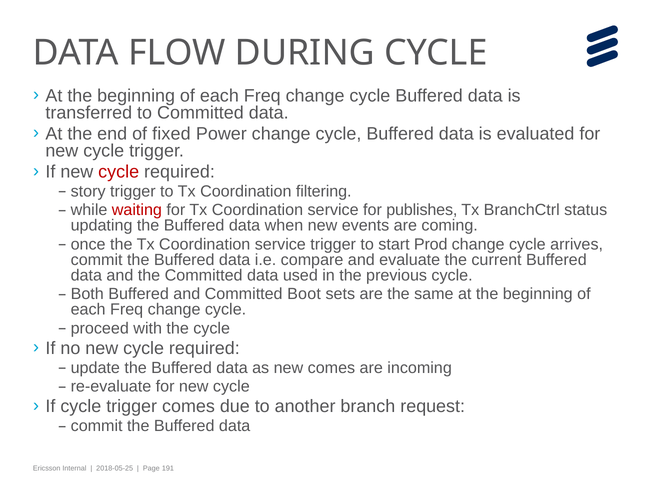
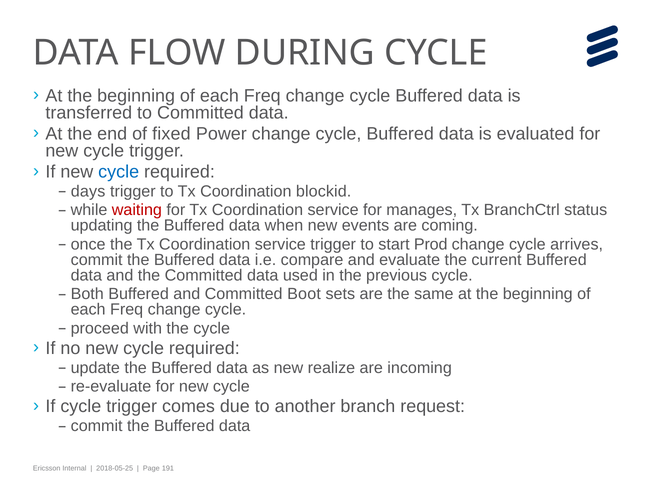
cycle colour: red -> blue (119, 172)
story: story -> days (88, 191)
filtering: filtering -> blockid (324, 191)
publishes: publishes -> manages (422, 210)
new comes: comes -> realize (331, 368)
